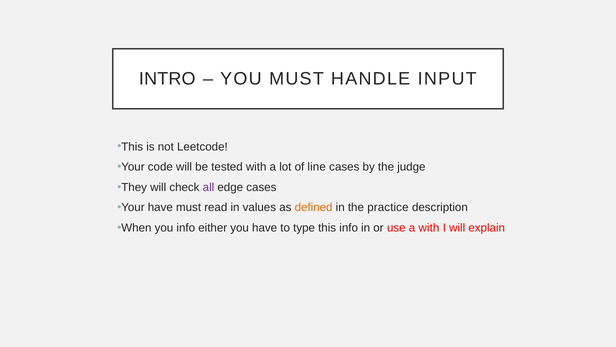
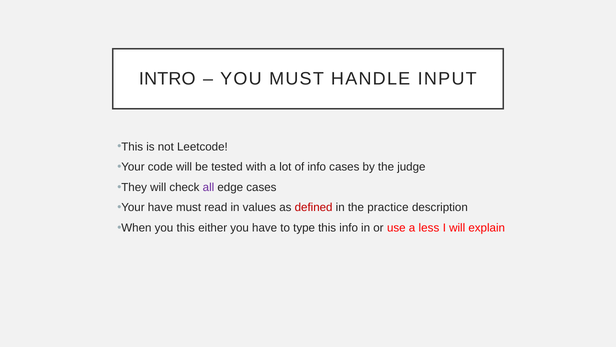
of line: line -> info (317, 167)
defined colour: orange -> red (314, 207)
you info: info -> this (186, 228)
a with: with -> less (429, 228)
